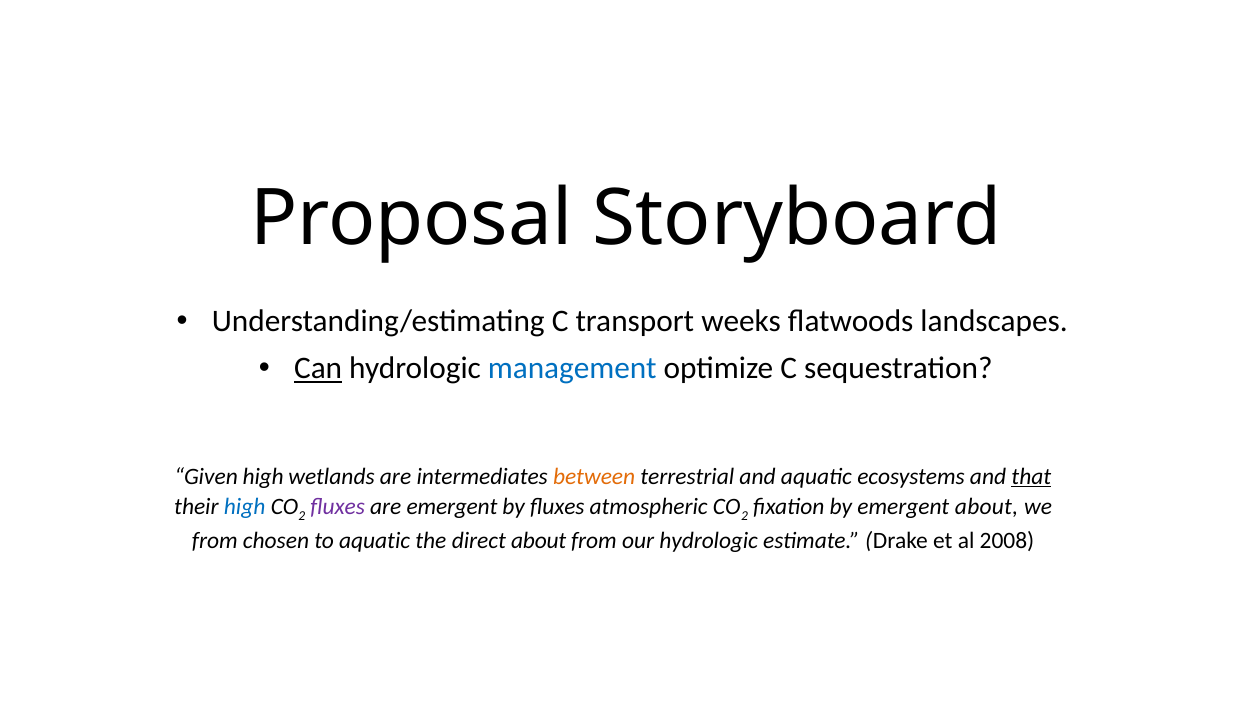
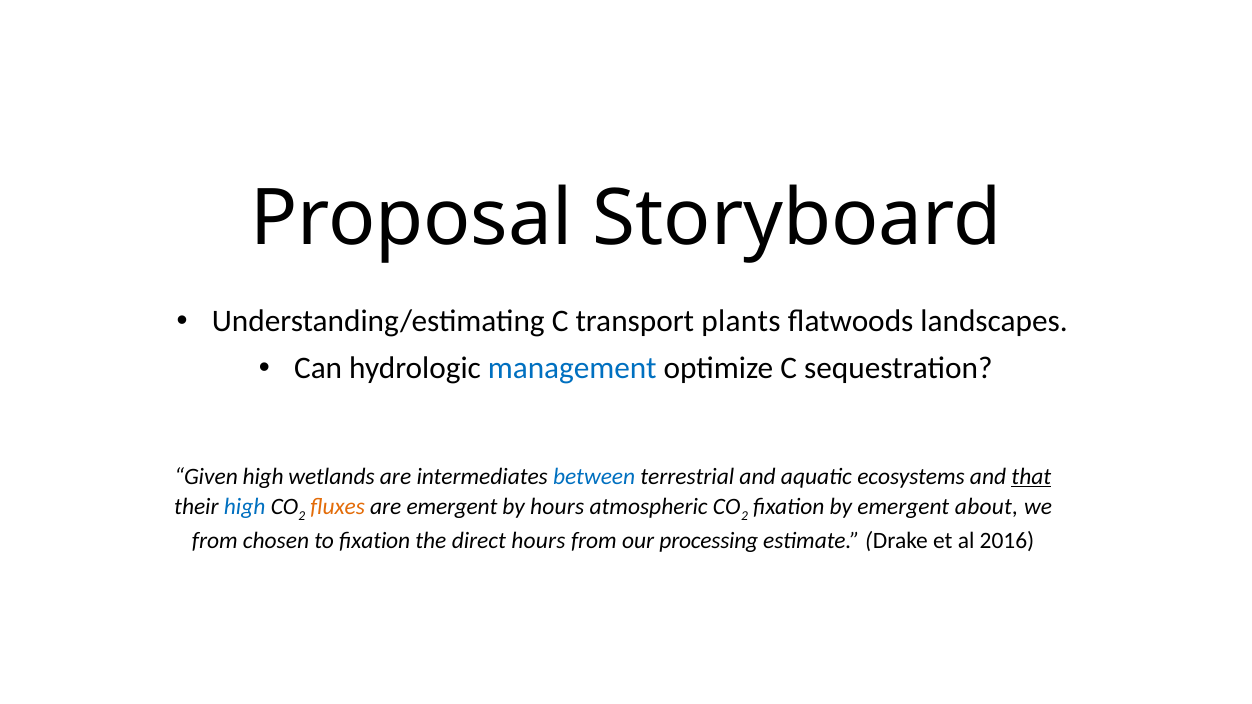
weeks: weeks -> plants (741, 321)
Can underline: present -> none (318, 368)
between colour: orange -> blue (594, 477)
ﬂuxes colour: purple -> orange (338, 507)
by ﬂuxes: ﬂuxes -> hours (557, 507)
to aquatic: aquatic -> ﬁxation (375, 541)
direct about: about -> hours (538, 541)
our hydrologic: hydrologic -> processing (709, 541)
2008: 2008 -> 2016 (1007, 541)
